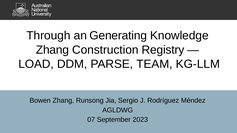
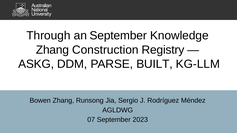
an Generating: Generating -> September (118, 36)
LOAD: LOAD -> ASKG (36, 64)
TEAM: TEAM -> BUILT (154, 64)
